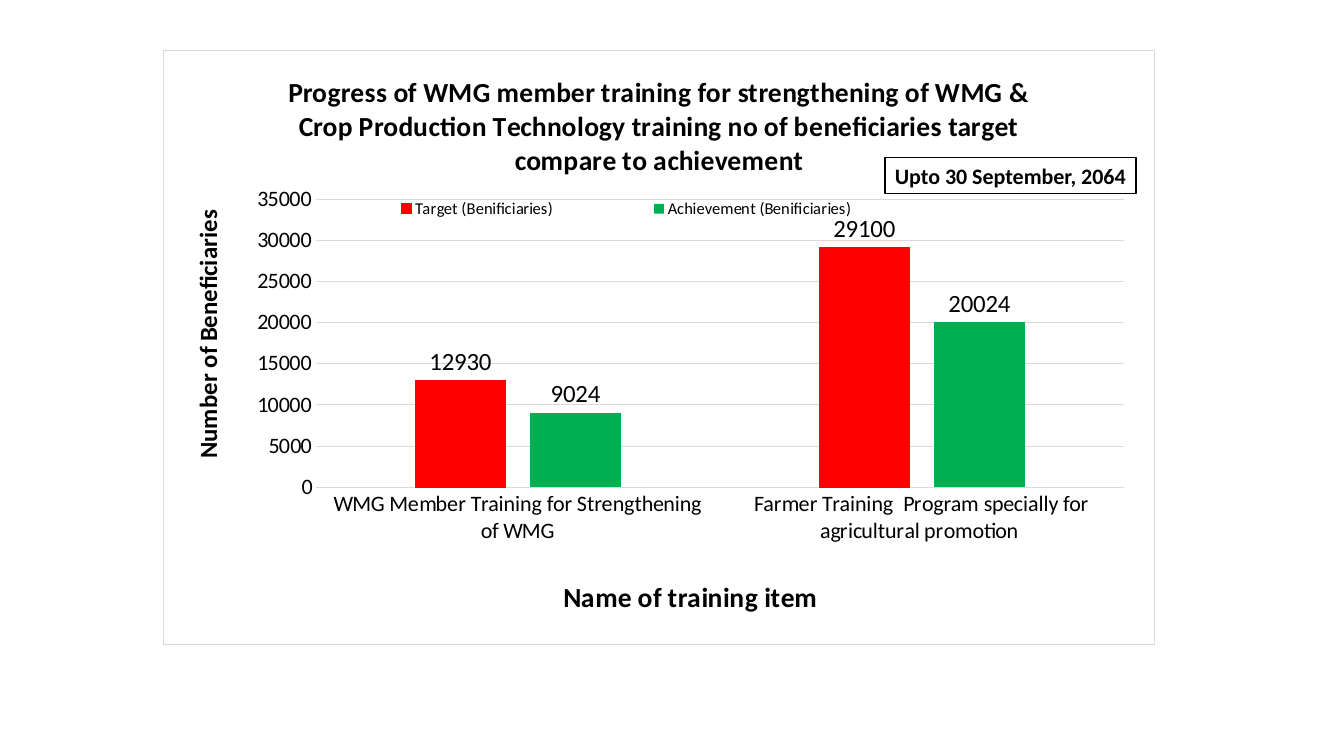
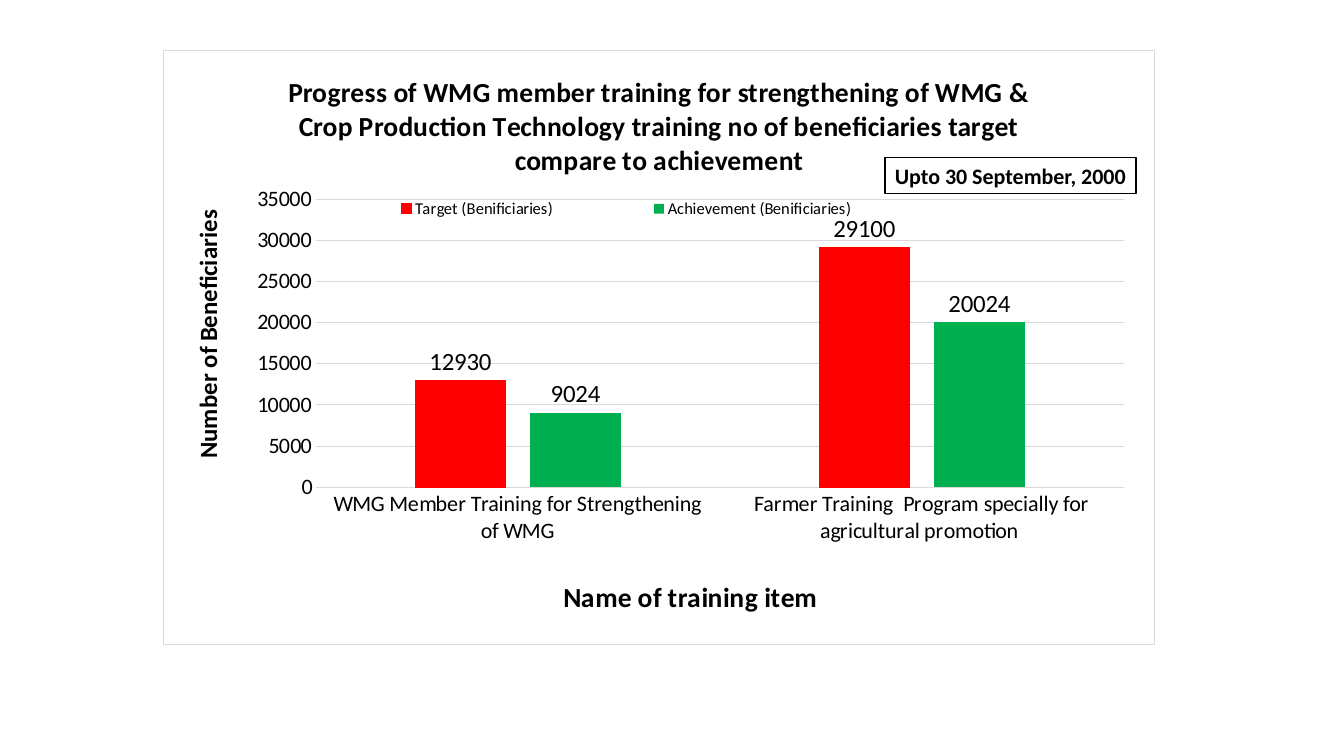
2064: 2064 -> 2000 (1103, 177)
